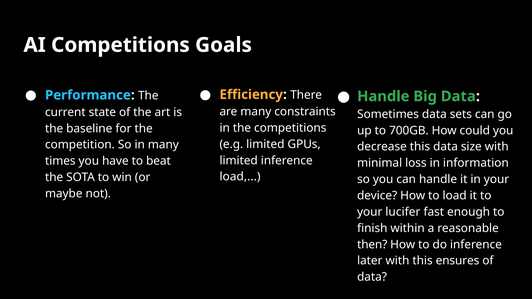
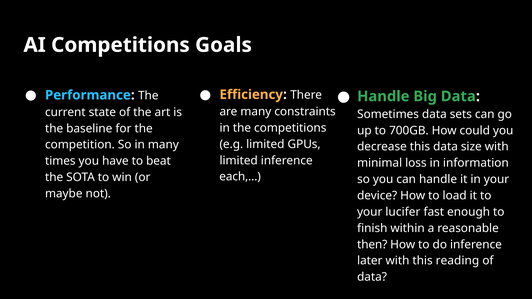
load: load -> each (240, 177)
ensures: ensures -> reading (457, 261)
